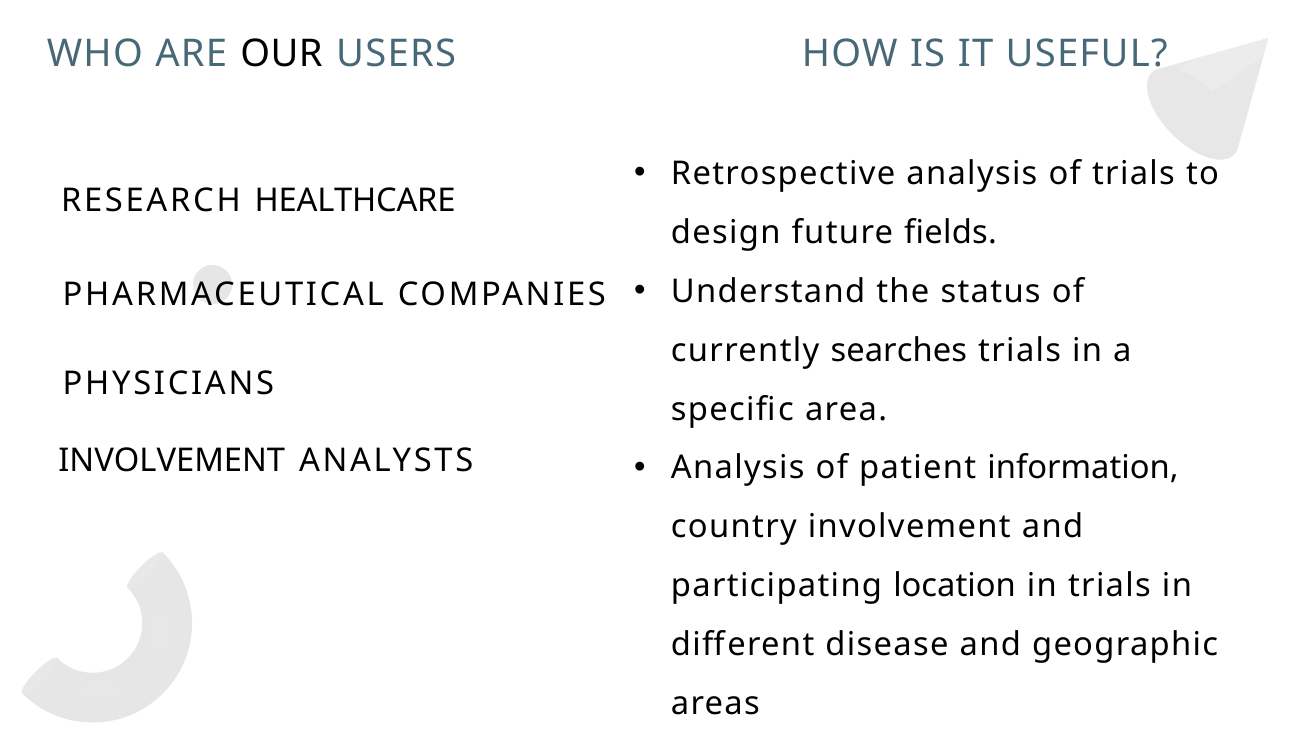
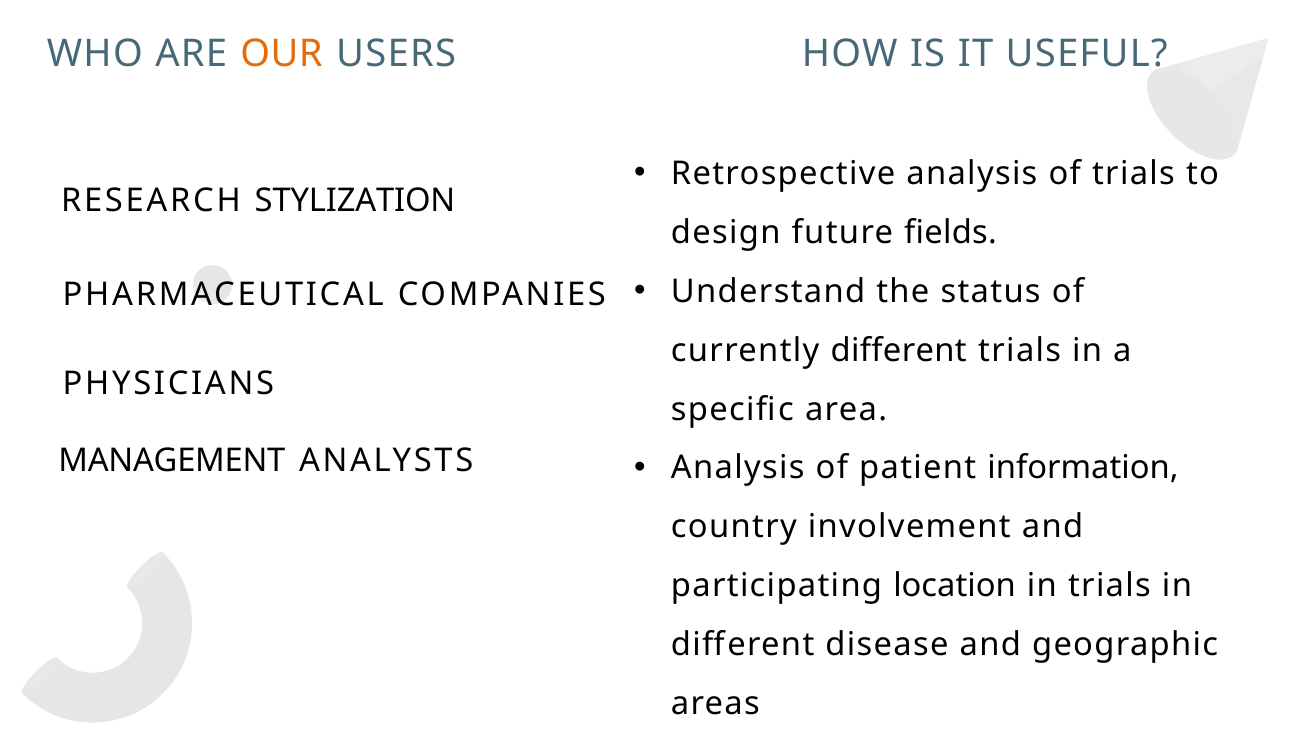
OUR colour: black -> orange (282, 54)
HEALTHCARE: HEALTHCARE -> STYLIZATION (355, 201)
currently searches: searches -> different (899, 350)
INVOLVEMENT: INVOLVEMENT -> MANAGEMENT (172, 461)
